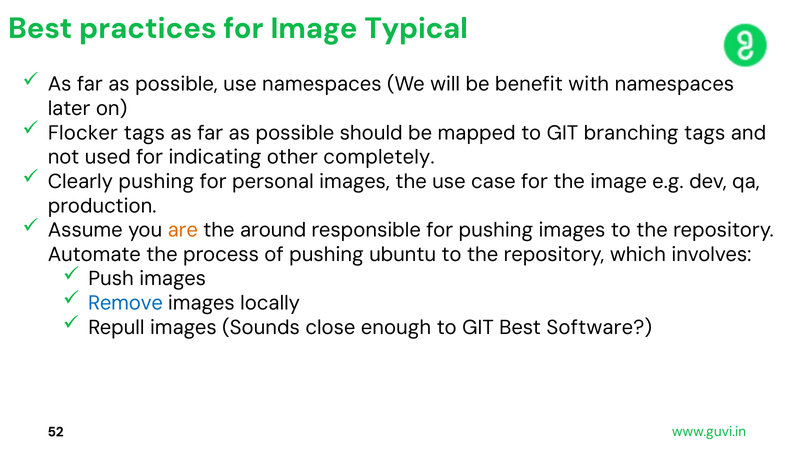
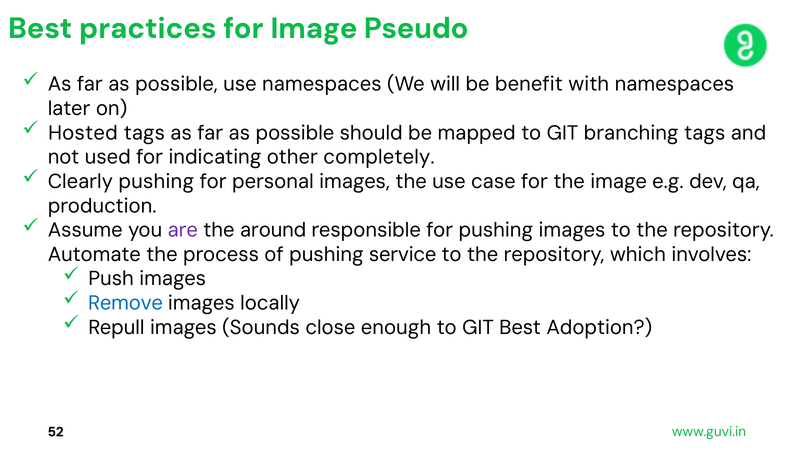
Typical: Typical -> Pseudo (416, 28)
Flocker: Flocker -> Hosted (83, 133)
are colour: orange -> purple (183, 230)
ubuntu: ubuntu -> service (403, 254)
Software: Software -> Adoption (599, 327)
